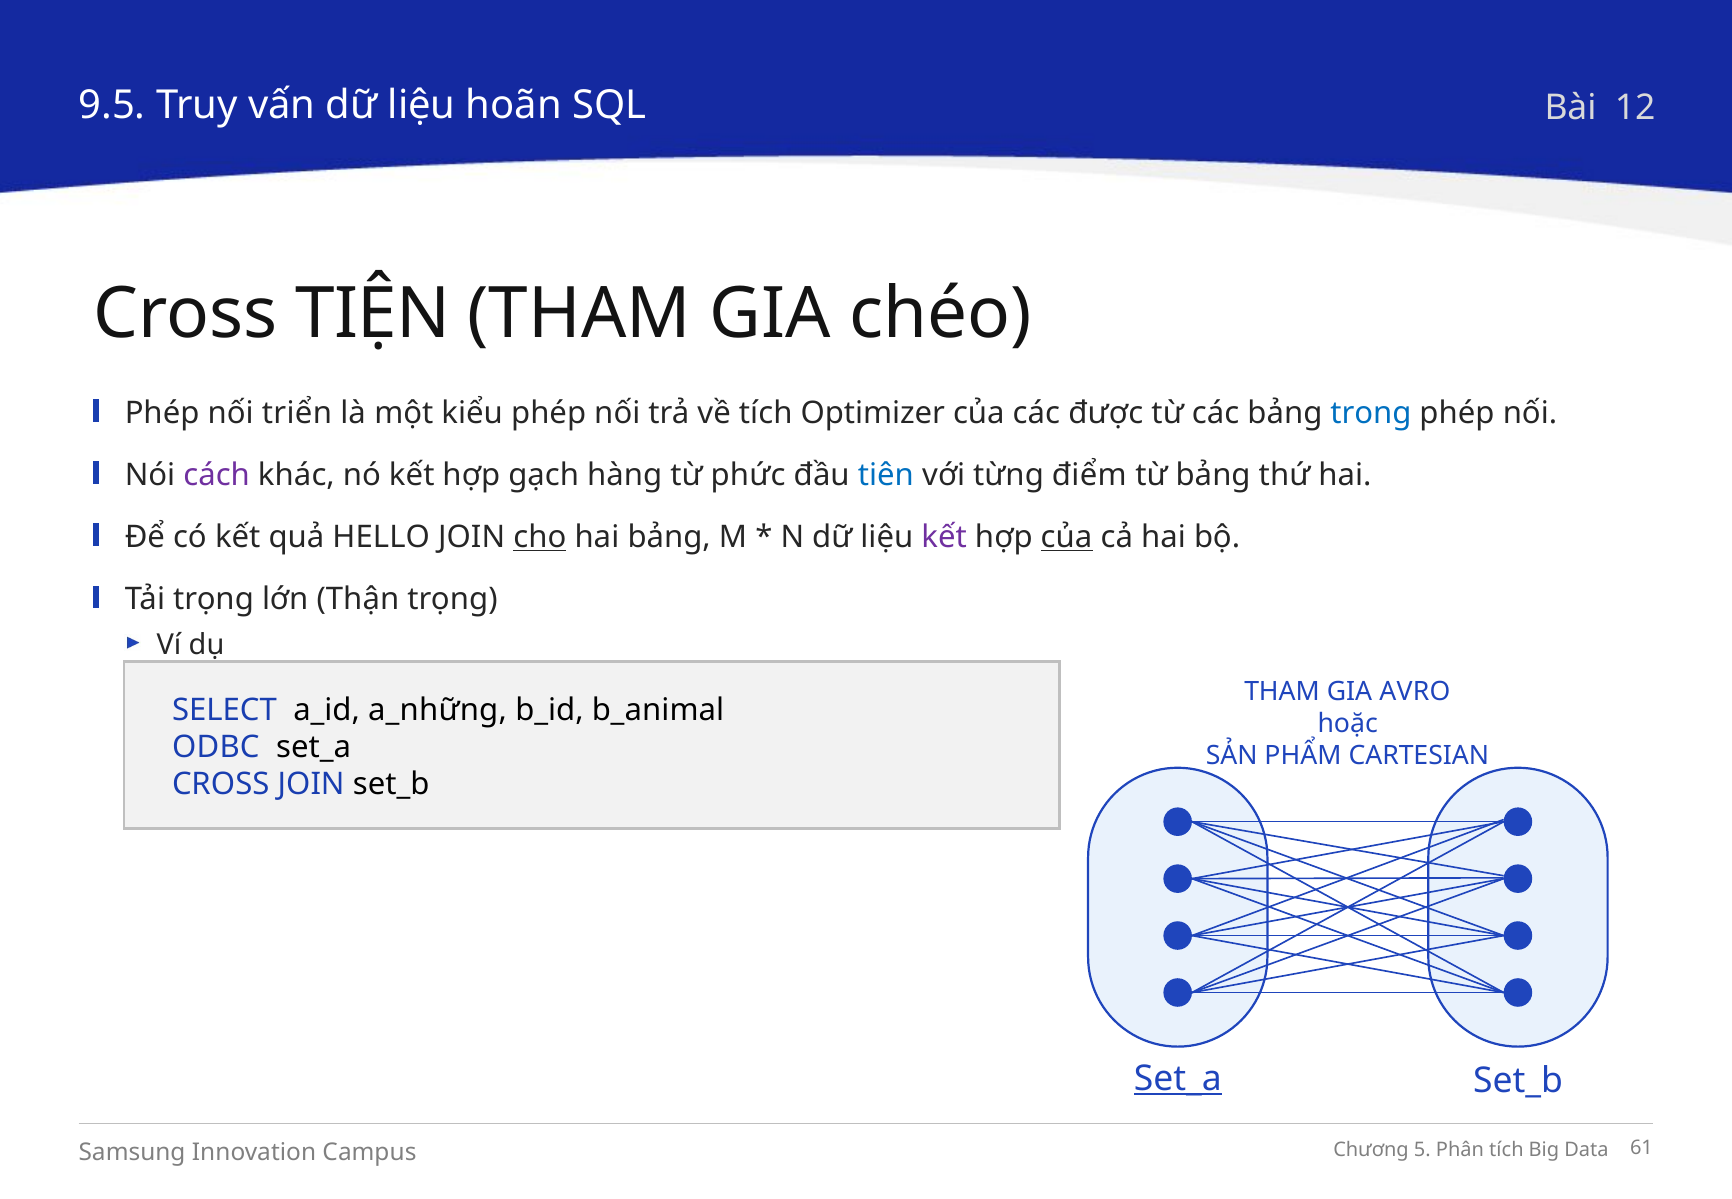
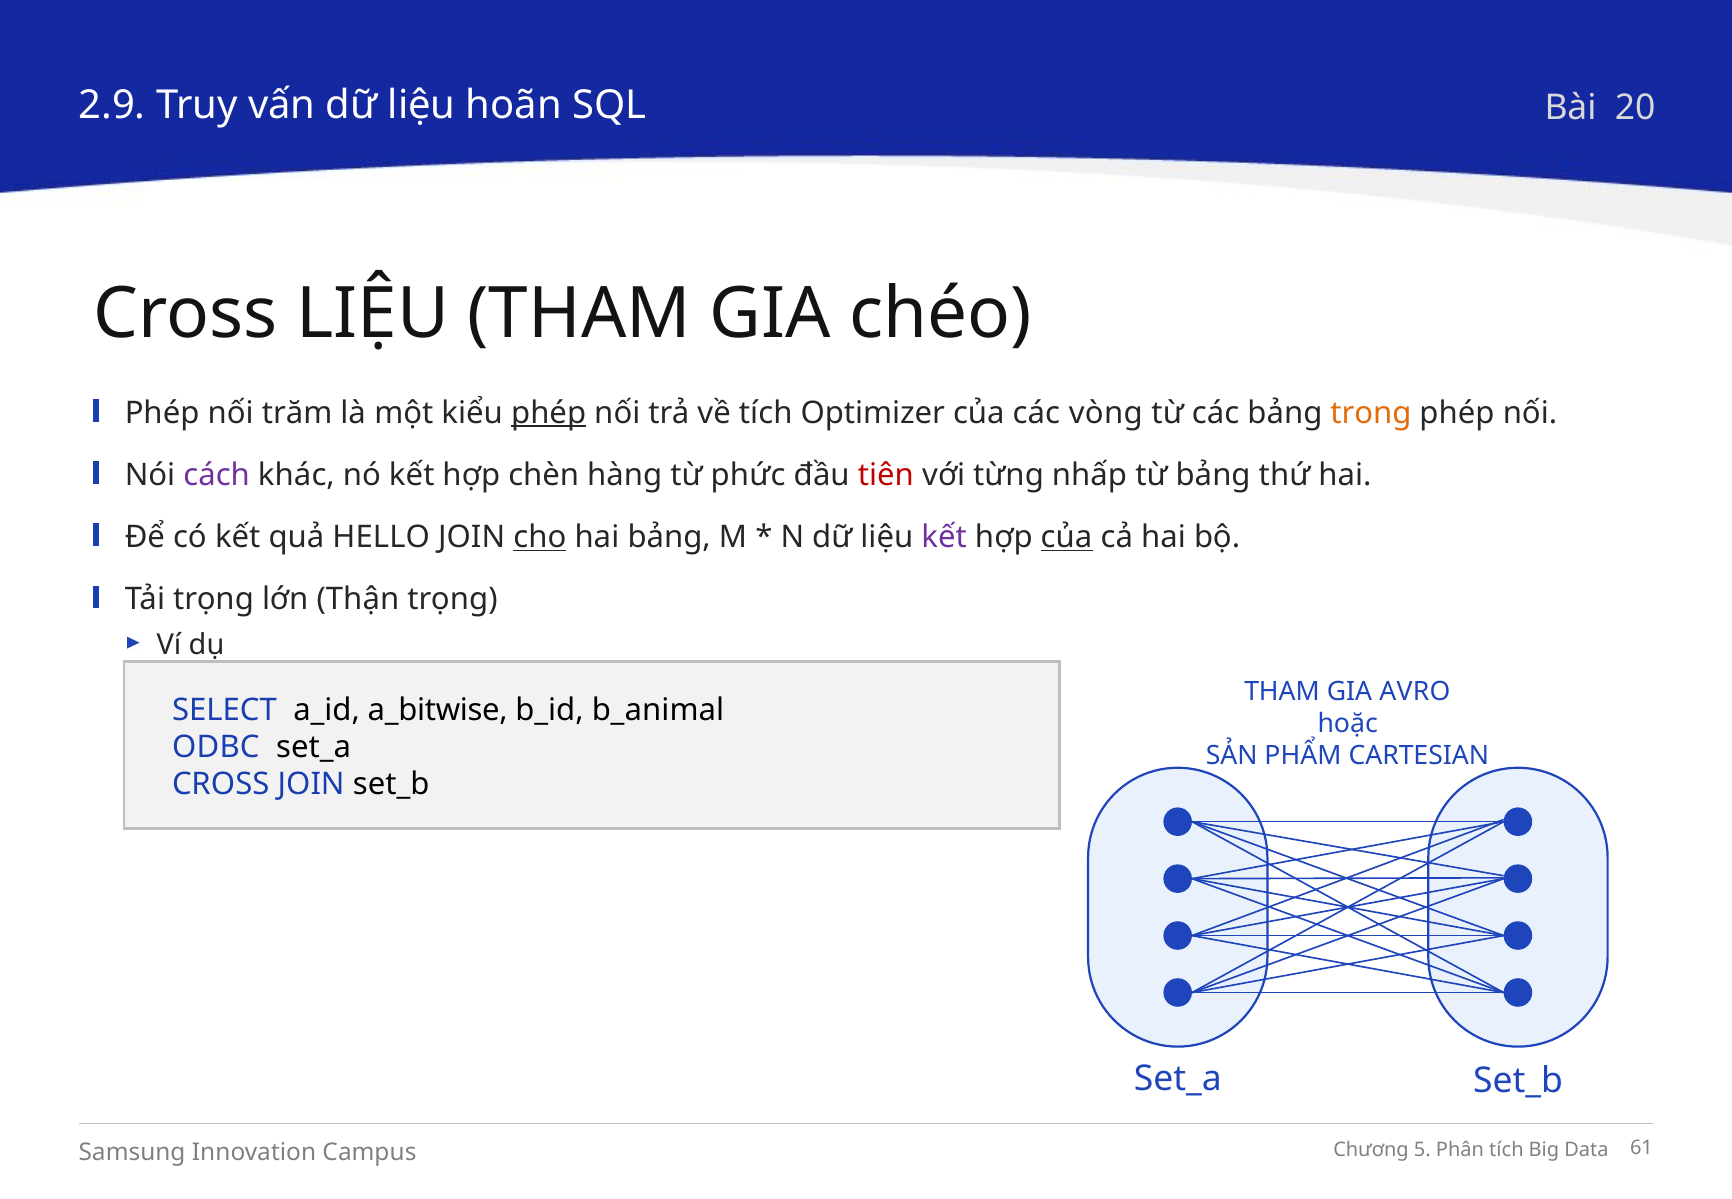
9.5: 9.5 -> 2.9 (112, 105)
12: 12 -> 20 (1635, 108)
Cross TIỆN: TIỆN -> LIỆU (373, 314)
triển: triển -> trăm (297, 413)
phép underline: none -> present (549, 413)
được: được -> vòng (1106, 413)
trong colour: blue -> orange (1371, 413)
gạch: gạch -> chèn (544, 475)
tiên colour: blue -> red (886, 475)
điểm: điểm -> nhấp (1089, 475)
a_những: a_những -> a_bitwise (438, 710)
Set_a underline: present -> none (1178, 1079)
